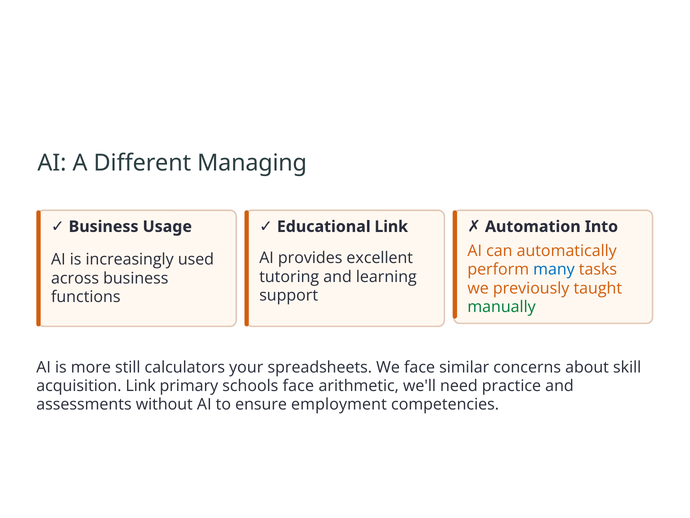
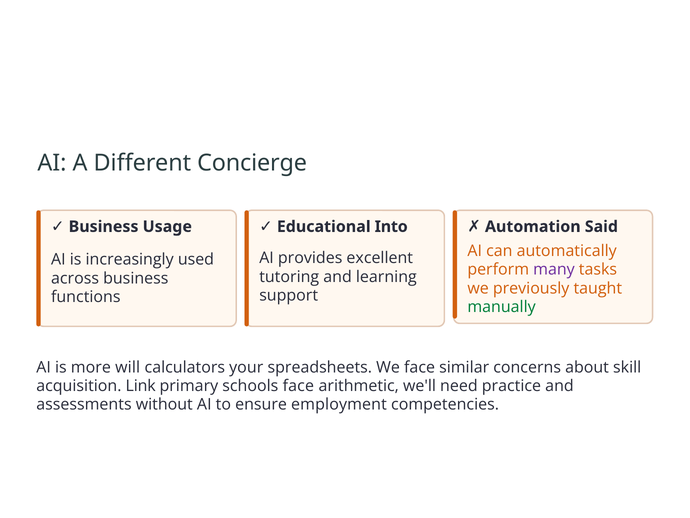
Managing: Managing -> Concierge (252, 163)
Educational Link: Link -> Into (391, 226)
Into: Into -> Said (601, 226)
many colour: blue -> purple (554, 269)
still: still -> will (128, 367)
